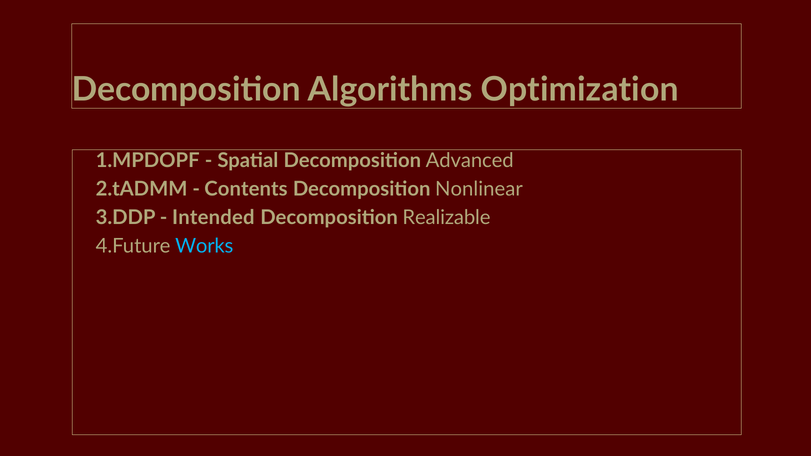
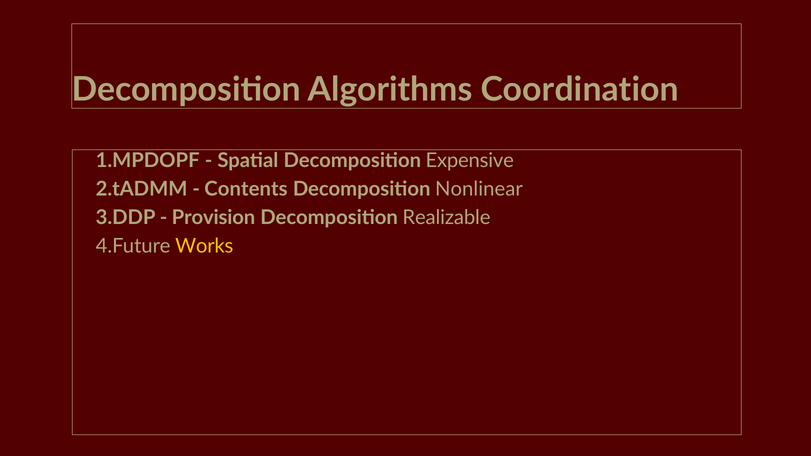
Optimization: Optimization -> Coordination (580, 90)
Advanced: Advanced -> Expensive (470, 160)
Intended: Intended -> Provision (214, 218)
Works colour: light blue -> yellow (204, 246)
